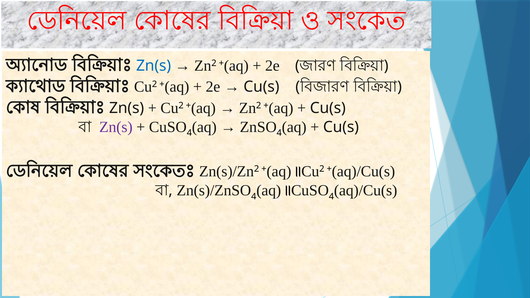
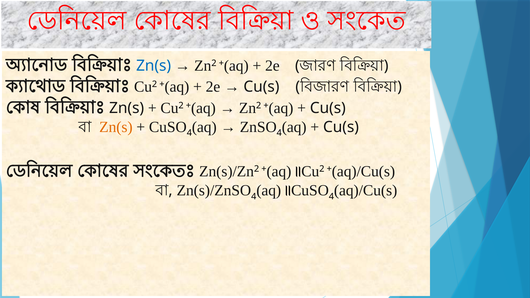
Zn(s colour: purple -> orange (116, 127)
